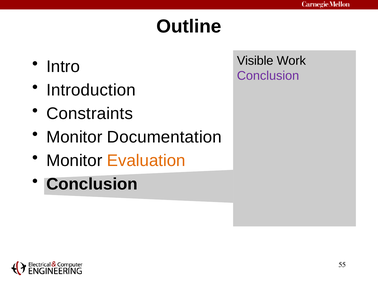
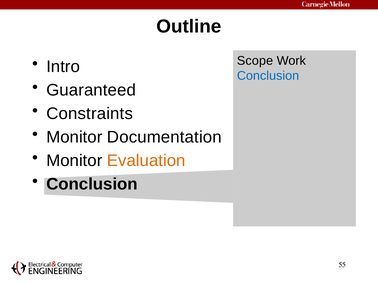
Visible: Visible -> Scope (255, 61)
Conclusion colour: purple -> blue (268, 76)
Introduction: Introduction -> Guaranteed (91, 90)
